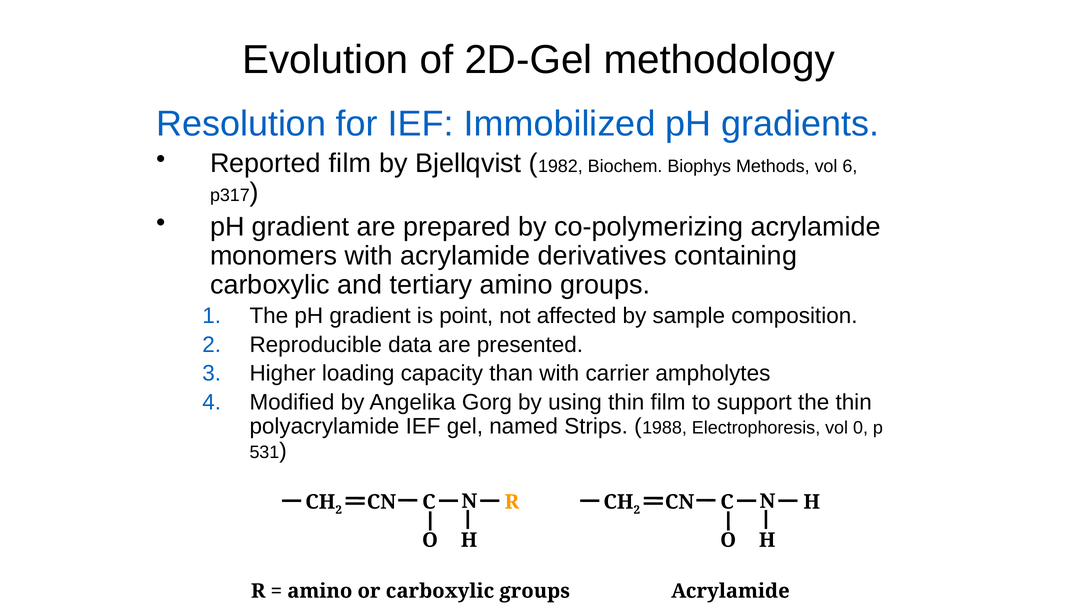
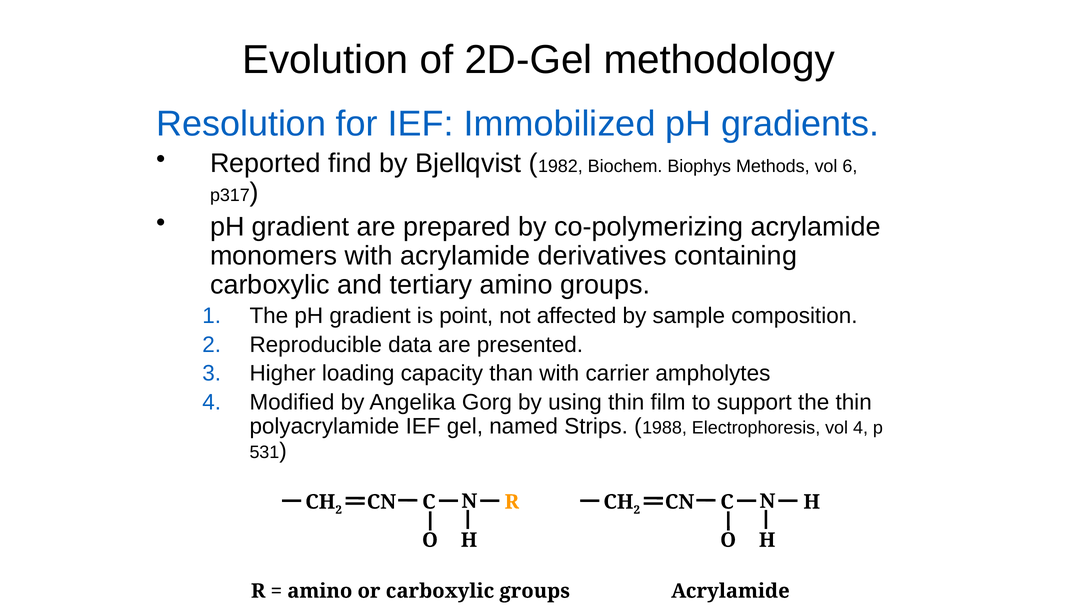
Reported film: film -> find (350, 163)
vol 0: 0 -> 4 (861, 428)
